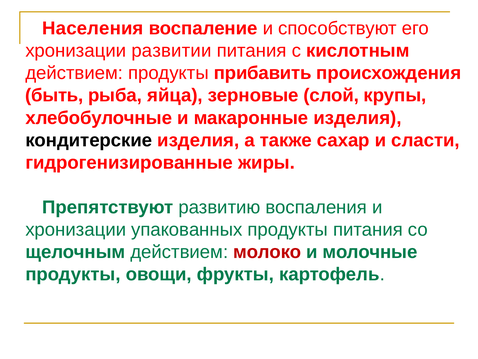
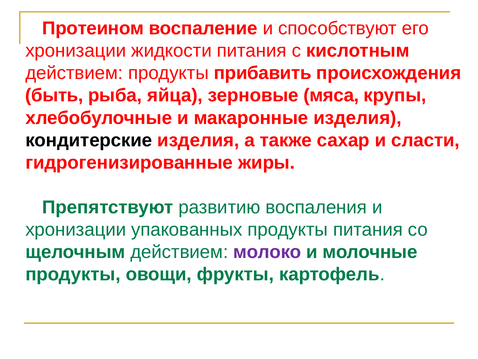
Населения: Населения -> Протеином (93, 28)
развитии: развитии -> жидкости (171, 51)
слой: слой -> мяса (331, 95)
молоко colour: red -> purple (267, 252)
